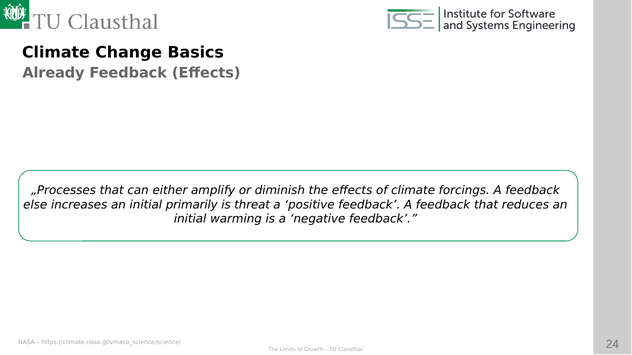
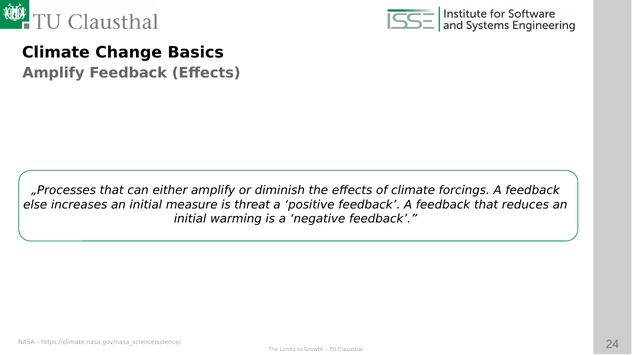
Already: Already -> Amplify (53, 73)
primarily: primarily -> measure (192, 205)
